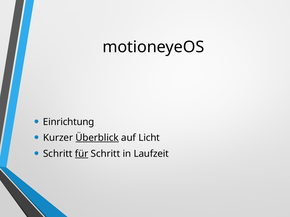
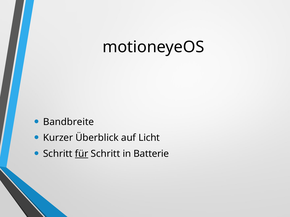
Einrichtung: Einrichtung -> Bandbreite (69, 122)
Überblick underline: present -> none (97, 138)
Laufzeit: Laufzeit -> Batterie (151, 154)
